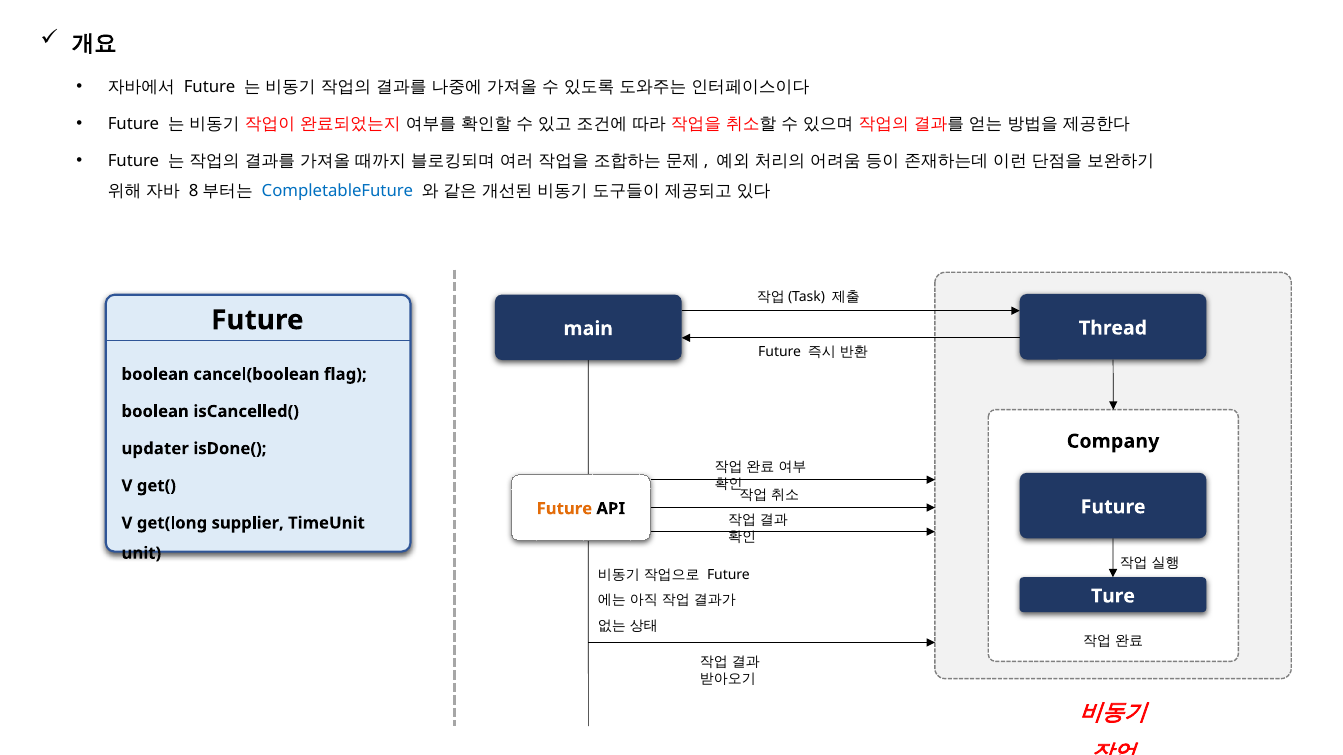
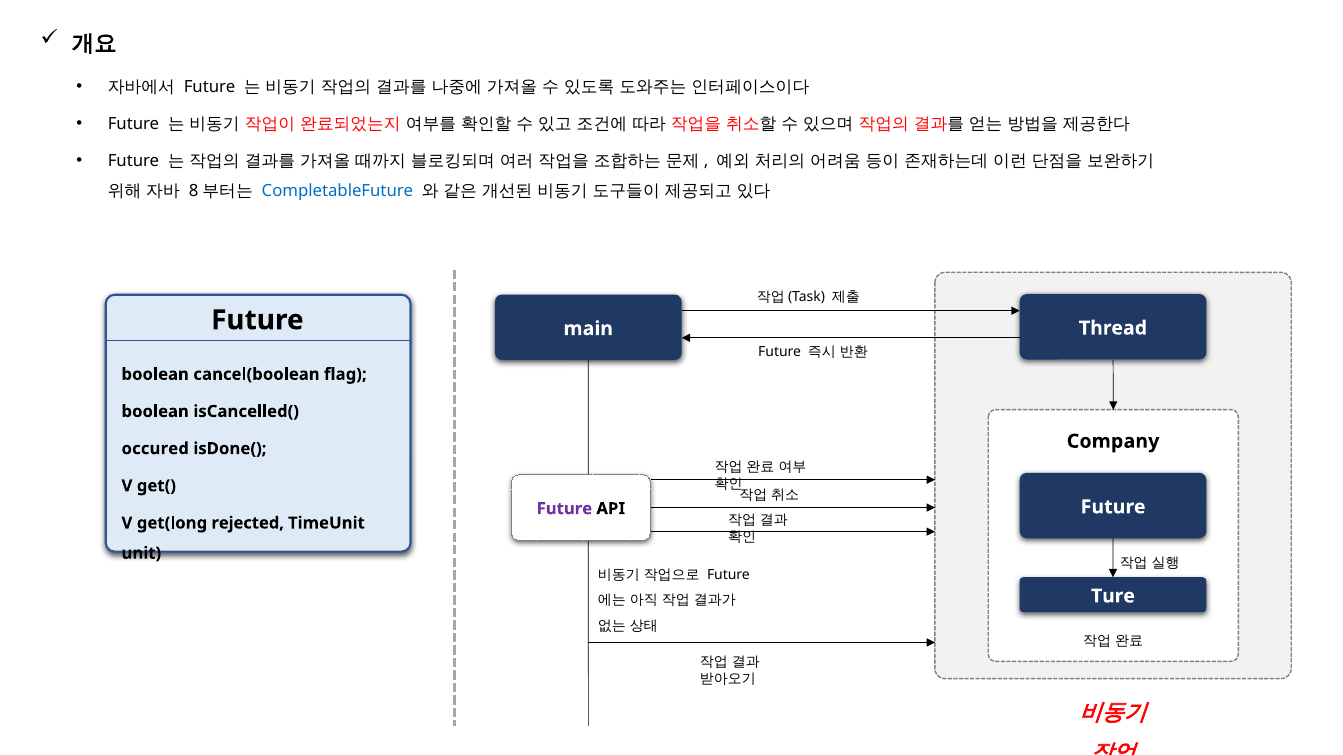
updater: updater -> occured (155, 449)
Future colour: orange -> purple (564, 509)
supplier: supplier -> rejected (248, 523)
